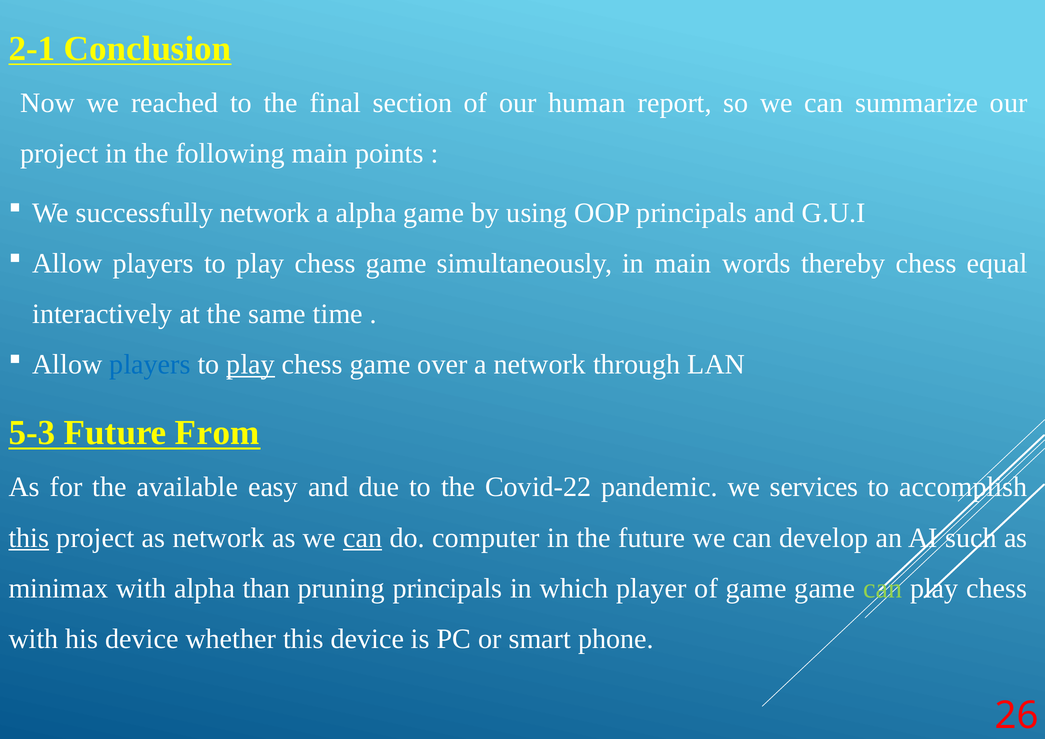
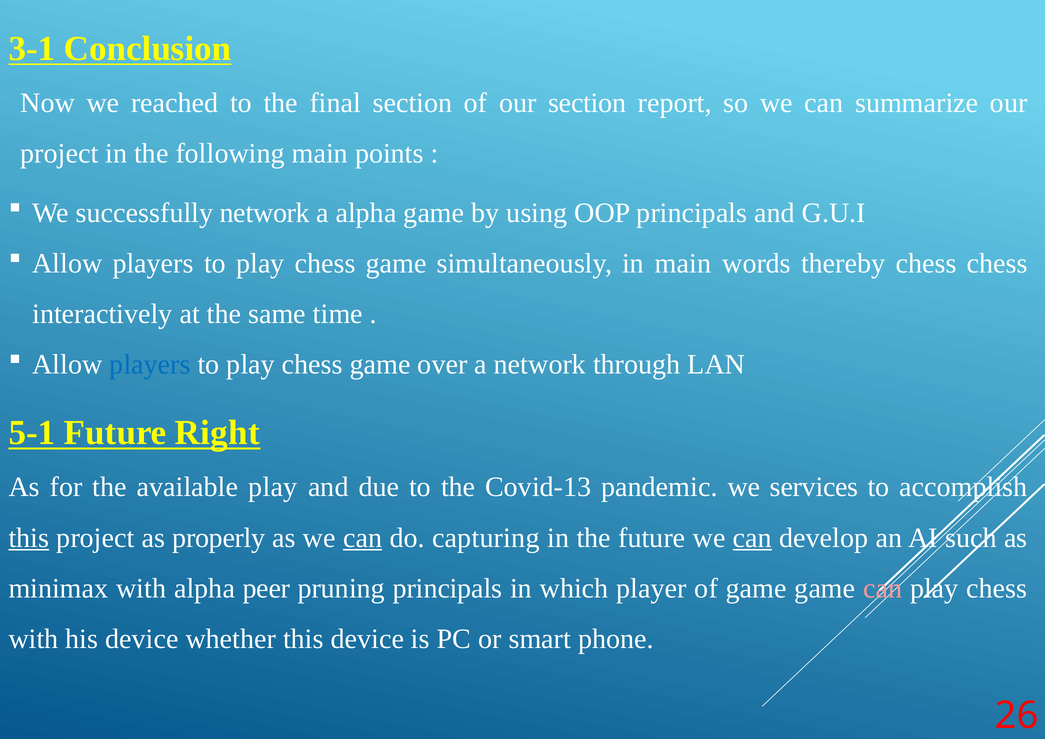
2-1: 2-1 -> 3-1 (32, 49)
our human: human -> section (587, 103)
chess equal: equal -> chess (997, 264)
play underline: present -> none (251, 365)
5-3: 5-3 -> 5-1 (32, 433)
From: From -> Right (217, 433)
available easy: easy -> play (273, 487)
Covid-22: Covid-22 -> Covid-13 (538, 487)
as network: network -> properly (219, 538)
computer: computer -> capturing (486, 538)
can underline: none -> present (752, 538)
than: than -> peer (266, 588)
can colour: light green -> pink (883, 588)
